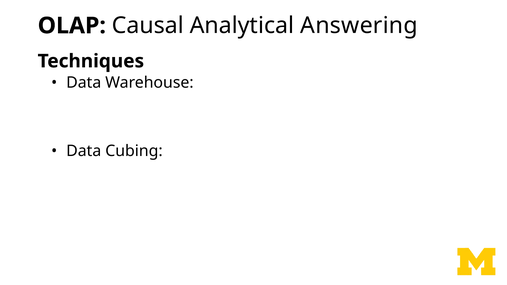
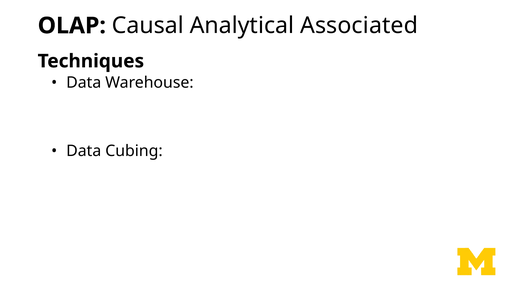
Answering: Answering -> Associated (359, 26)
